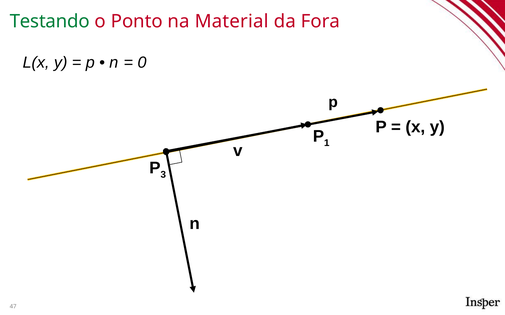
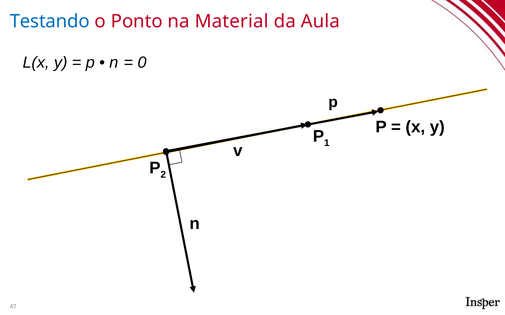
Testando colour: green -> blue (50, 21)
Fora: Fora -> Aula (320, 21)
3: 3 -> 2 (163, 175)
